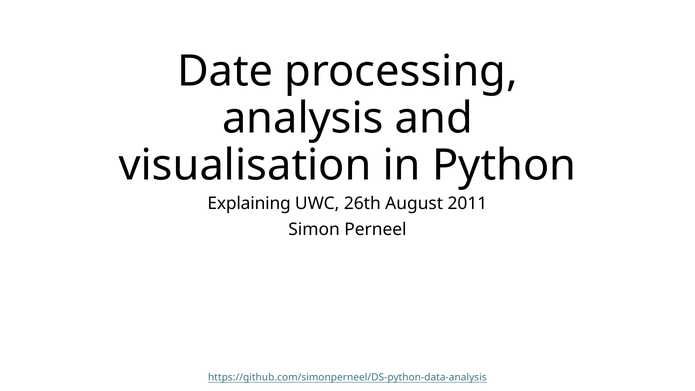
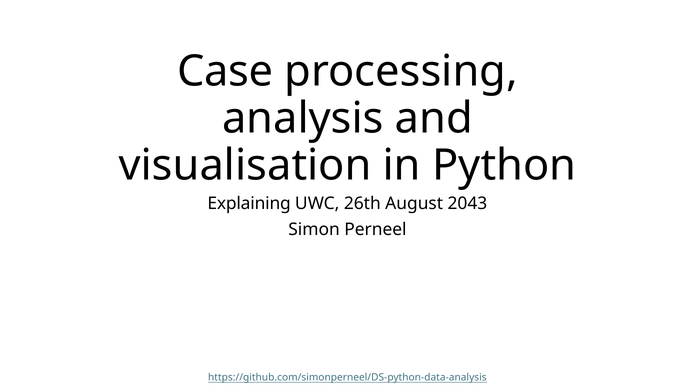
Date: Date -> Case (225, 72)
2011: 2011 -> 2043 (467, 204)
